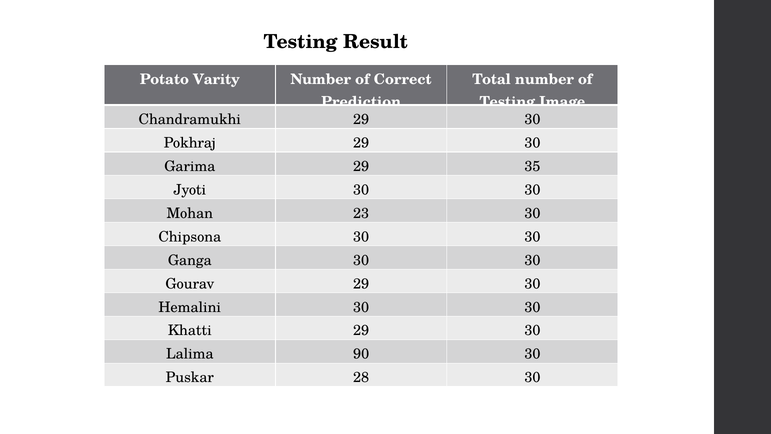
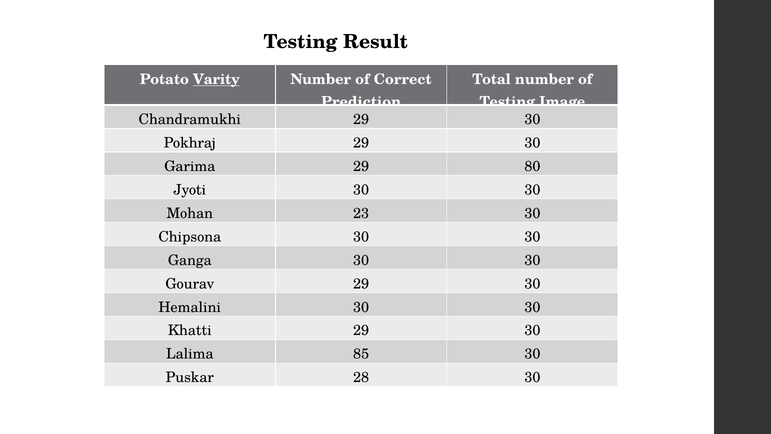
Varity underline: none -> present (216, 79)
35: 35 -> 80 (532, 166)
90: 90 -> 85 (361, 354)
